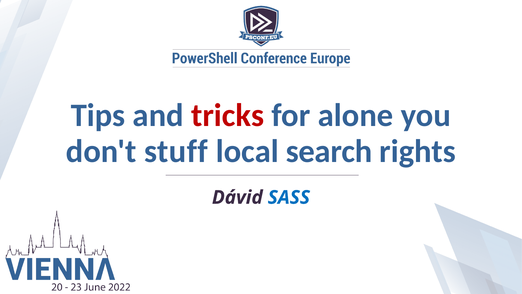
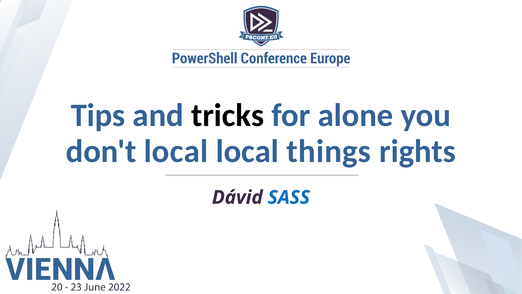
tricks colour: red -> black (228, 115)
don't stuff: stuff -> local (176, 151)
search: search -> things (329, 151)
